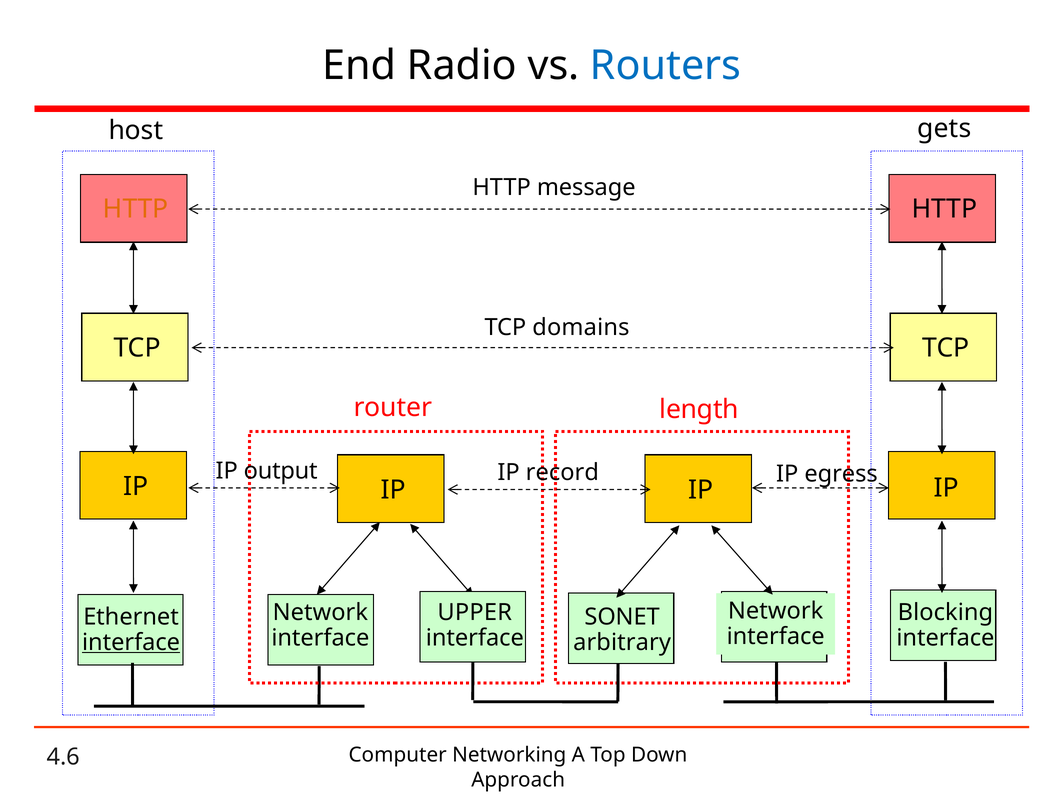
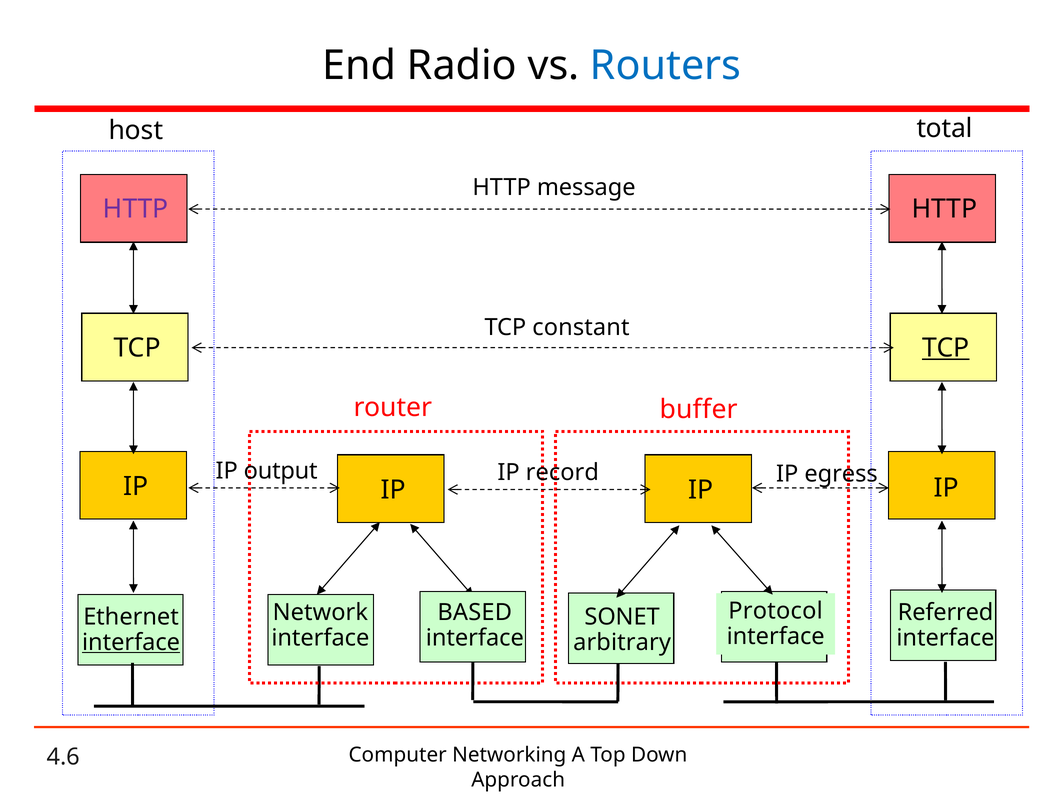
gets: gets -> total (945, 129)
HTTP colour: orange -> purple (136, 209)
domains: domains -> constant (581, 327)
TCP underline: none -> present (946, 347)
length: length -> buffer (699, 409)
Network: Network -> Protocol (776, 610)
UPPER: UPPER -> BASED (475, 612)
Blocking: Blocking -> Referred (946, 612)
